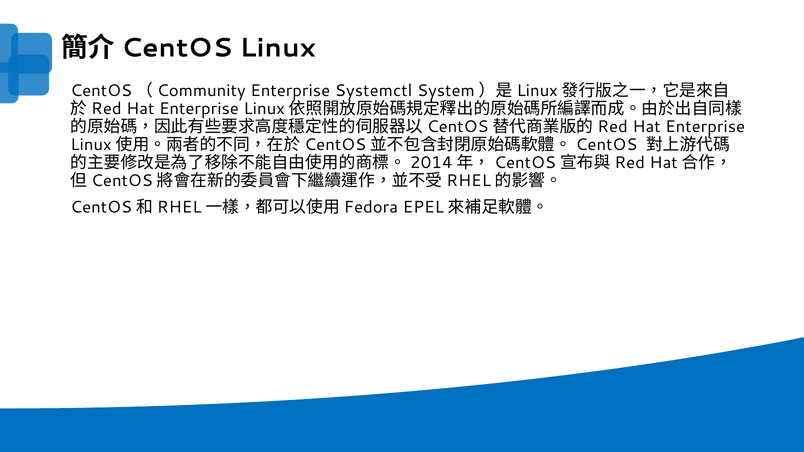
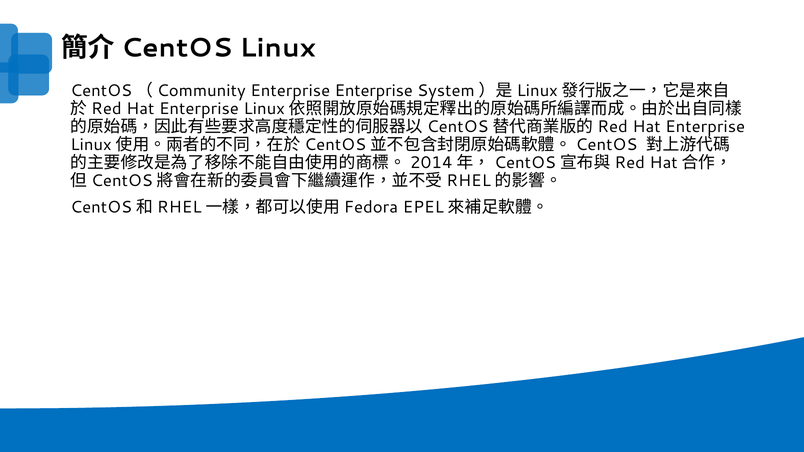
Enterprise Systemctl: Systemctl -> Enterprise (374, 91)
